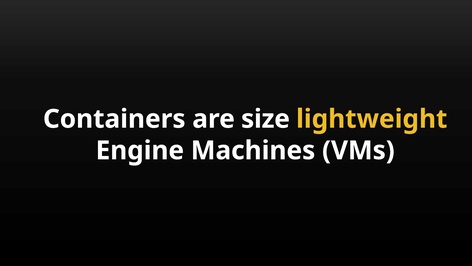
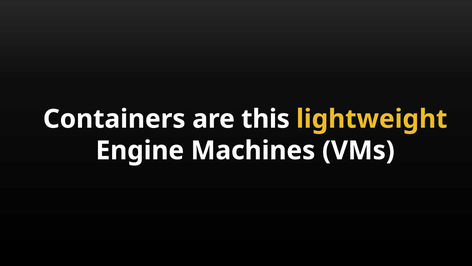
size: size -> this (265, 119)
